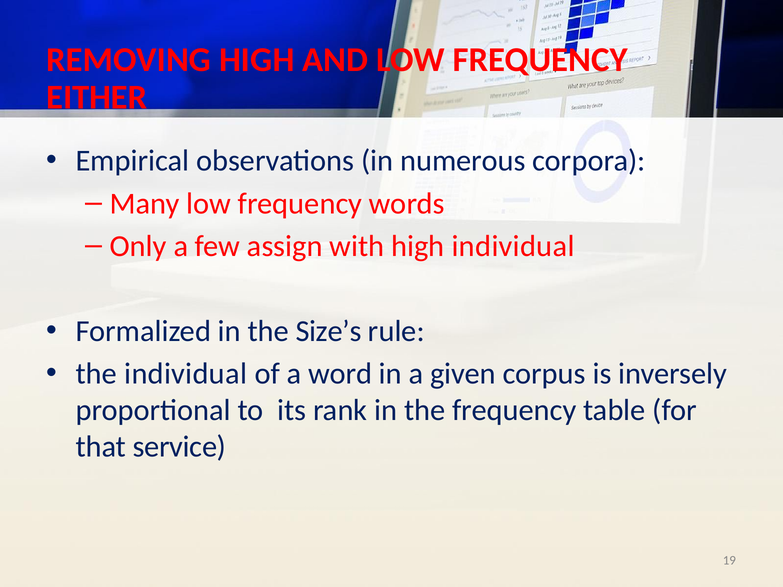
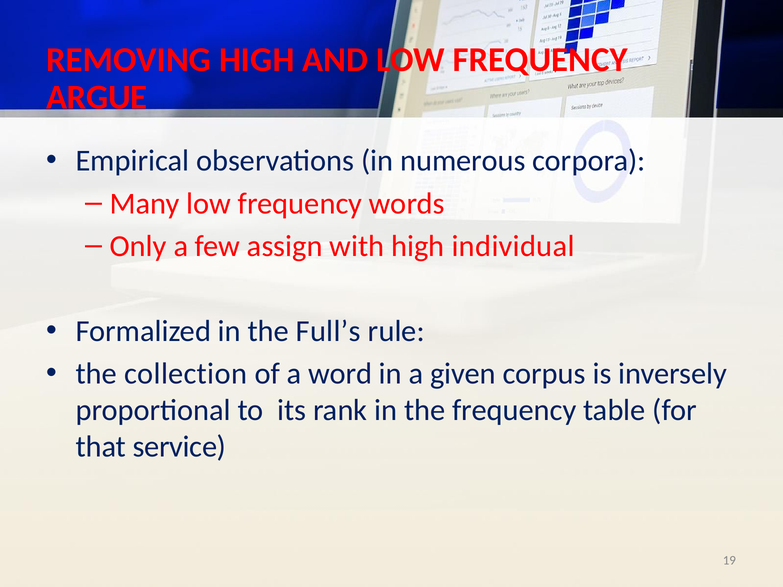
EITHER: EITHER -> ARGUE (97, 98)
Size’s: Size’s -> Full’s (328, 331)
the individual: individual -> collection (186, 374)
